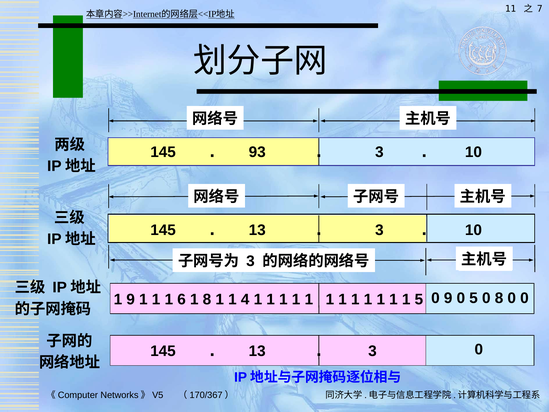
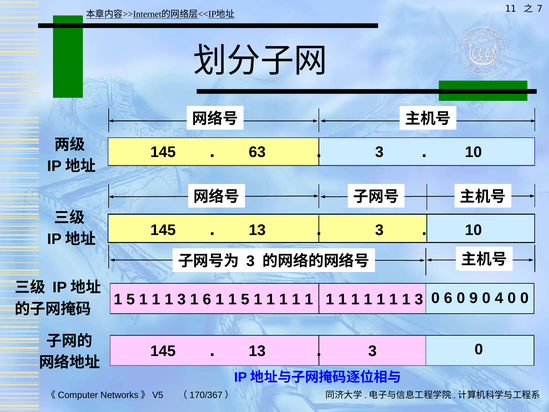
93: 93 -> 63 (257, 152)
9: 9 -> 5 (131, 299)
6: 6 -> 3 (182, 299)
1 8: 8 -> 6 (207, 299)
1 1 4: 4 -> 5 (245, 299)
5: 5 -> 3 (419, 299)
0 9: 9 -> 6 (448, 298)
0 5: 5 -> 9 (474, 298)
0 8: 8 -> 4 (499, 298)
